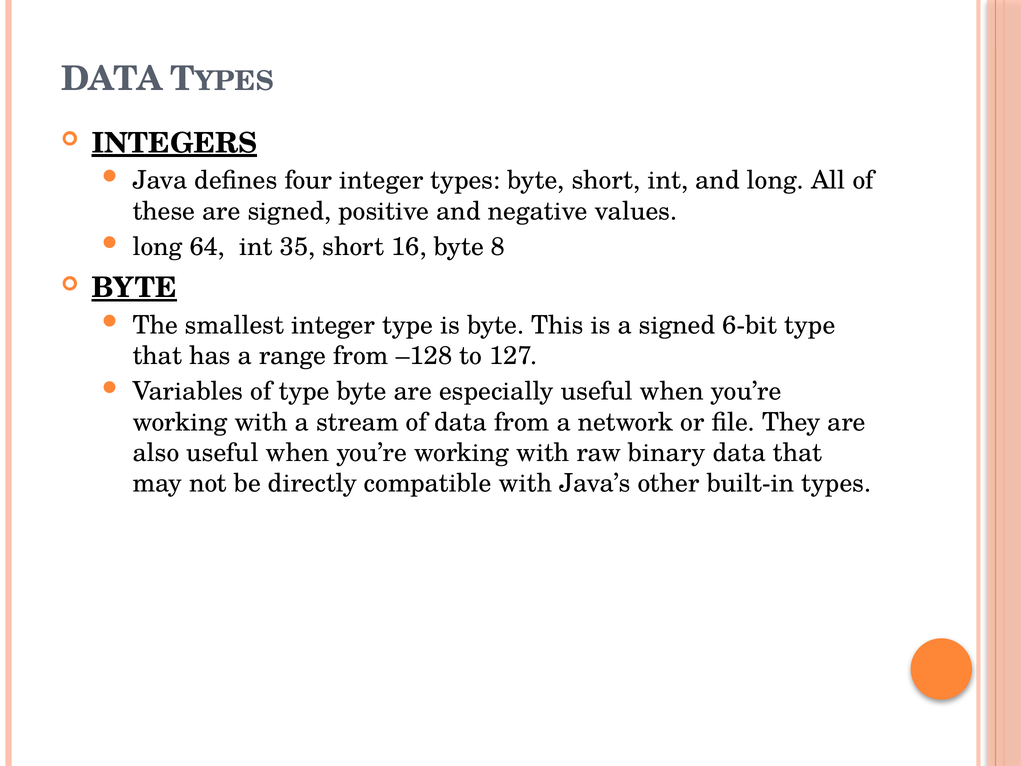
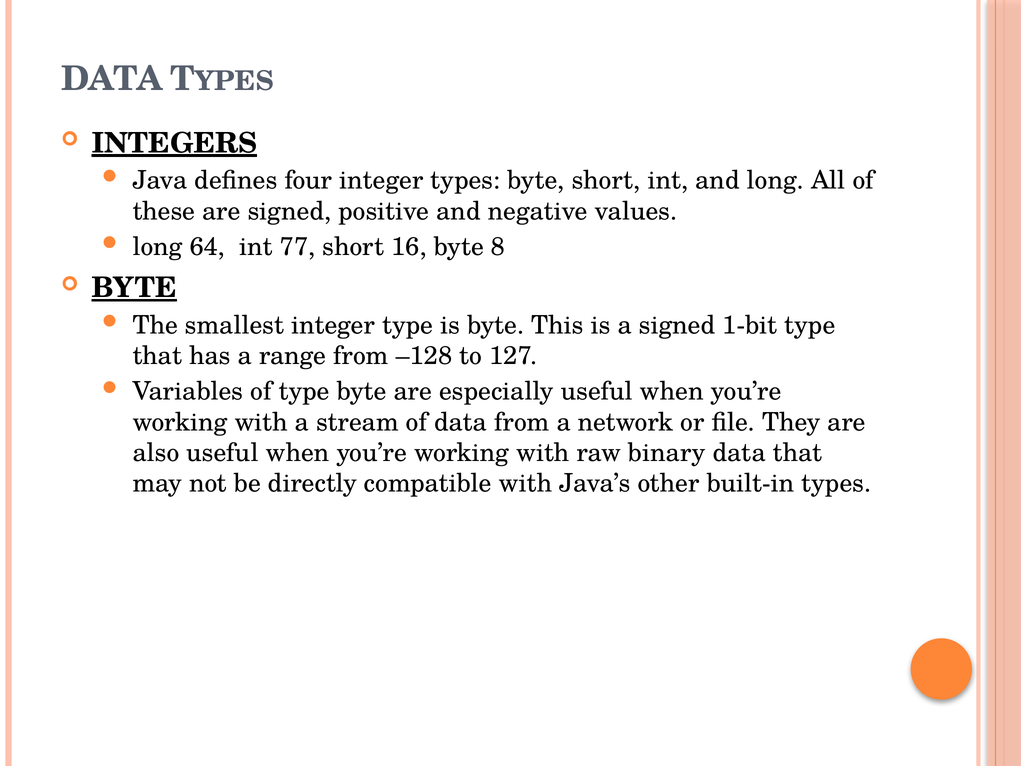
35: 35 -> 77 (298, 247)
6-bit: 6-bit -> 1-bit (750, 325)
